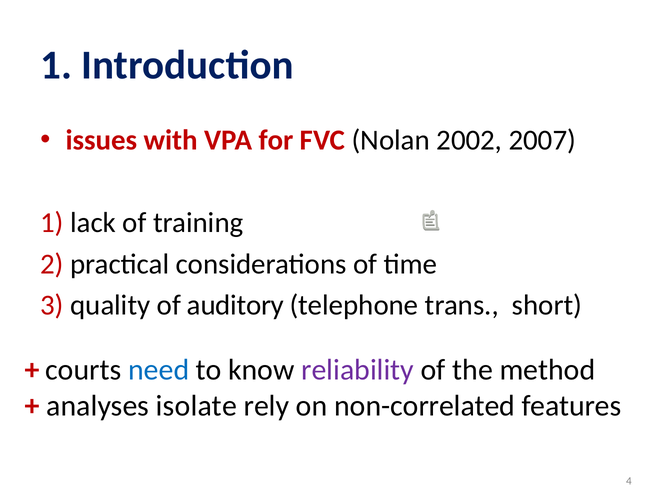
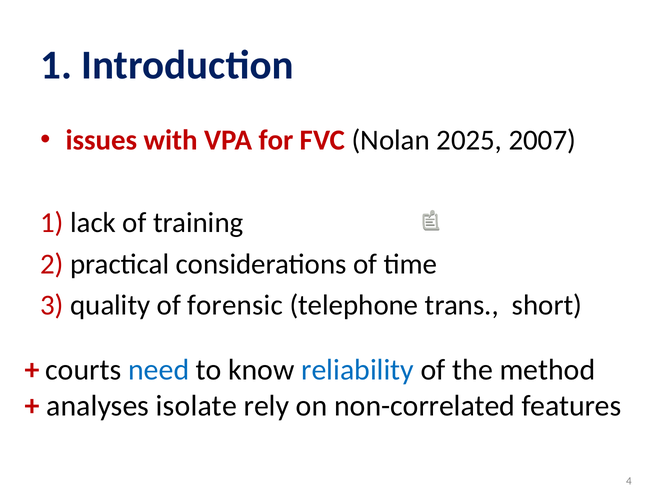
2002: 2002 -> 2025 (469, 140)
auditory: auditory -> forensic (235, 305)
reliability colour: purple -> blue (358, 370)
